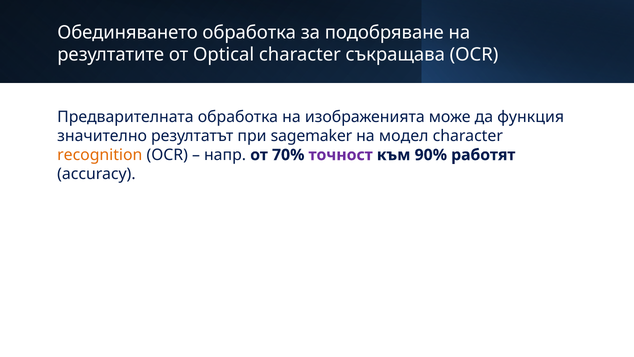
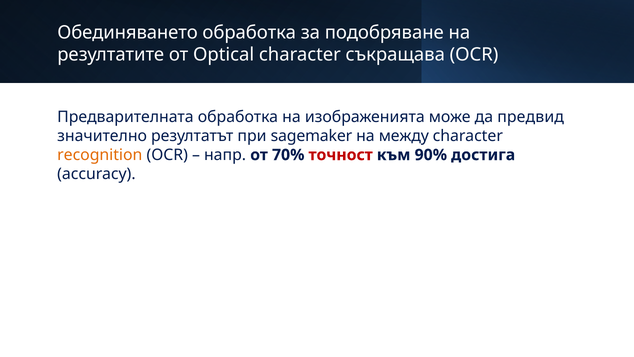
функция: функция -> предвид (531, 117)
модел: модел -> между (404, 136)
точност colour: purple -> red (341, 155)
работят: работят -> достига (483, 155)
